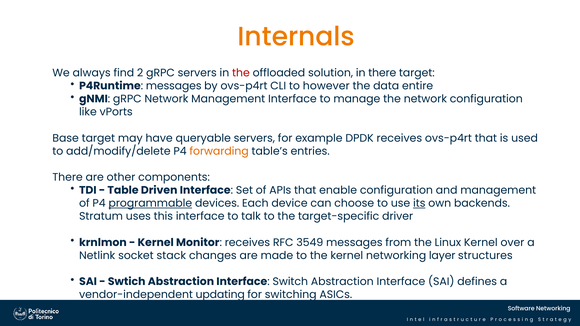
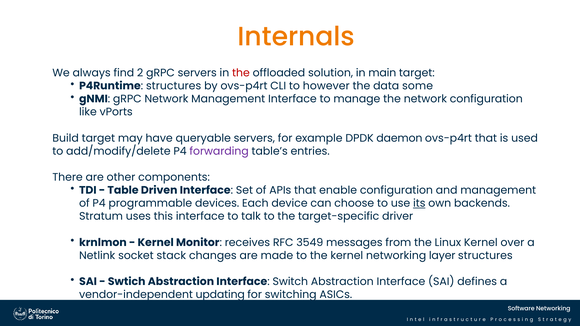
in there: there -> main (382, 73)
P4Runtime messages: messages -> structures (174, 86)
entire: entire -> some (418, 86)
Base: Base -> Build (66, 138)
DPDK receives: receives -> daemon (399, 138)
forwarding colour: orange -> purple (219, 151)
programmable underline: present -> none (150, 204)
